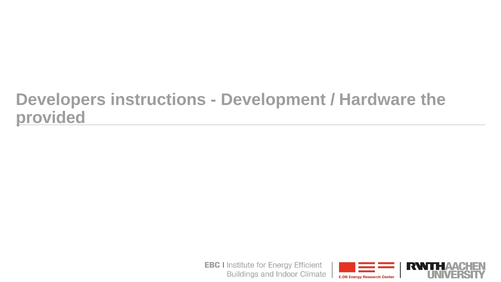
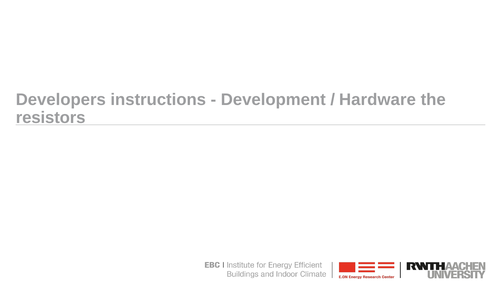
provided: provided -> resistors (51, 118)
